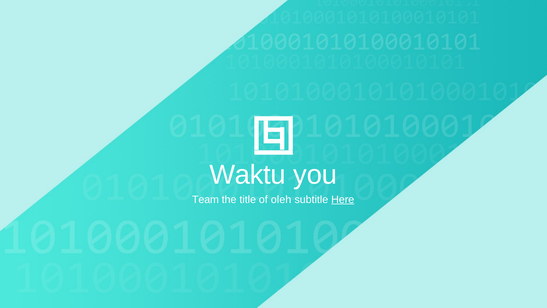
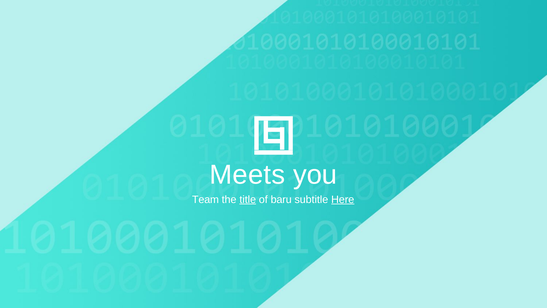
Waktu: Waktu -> Meets (247, 175)
title underline: none -> present (248, 199)
oleh: oleh -> baru (281, 199)
